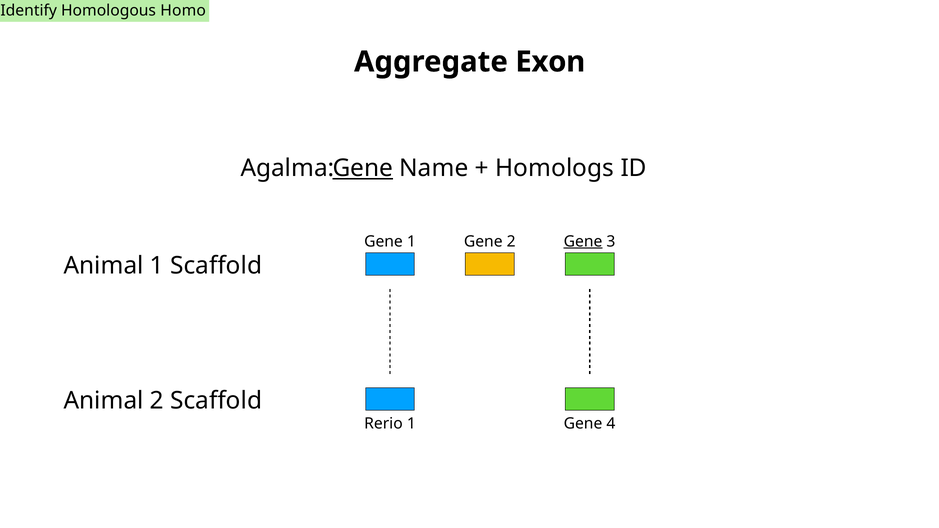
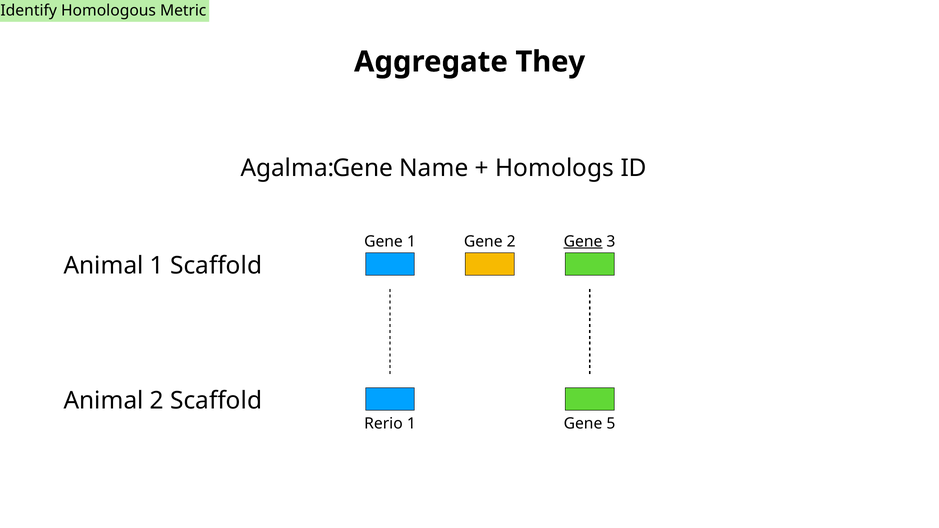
Homo: Homo -> Metric (183, 11)
Exon: Exon -> They (550, 62)
Gene underline: present -> none (363, 168)
4: 4 -> 5 (611, 424)
